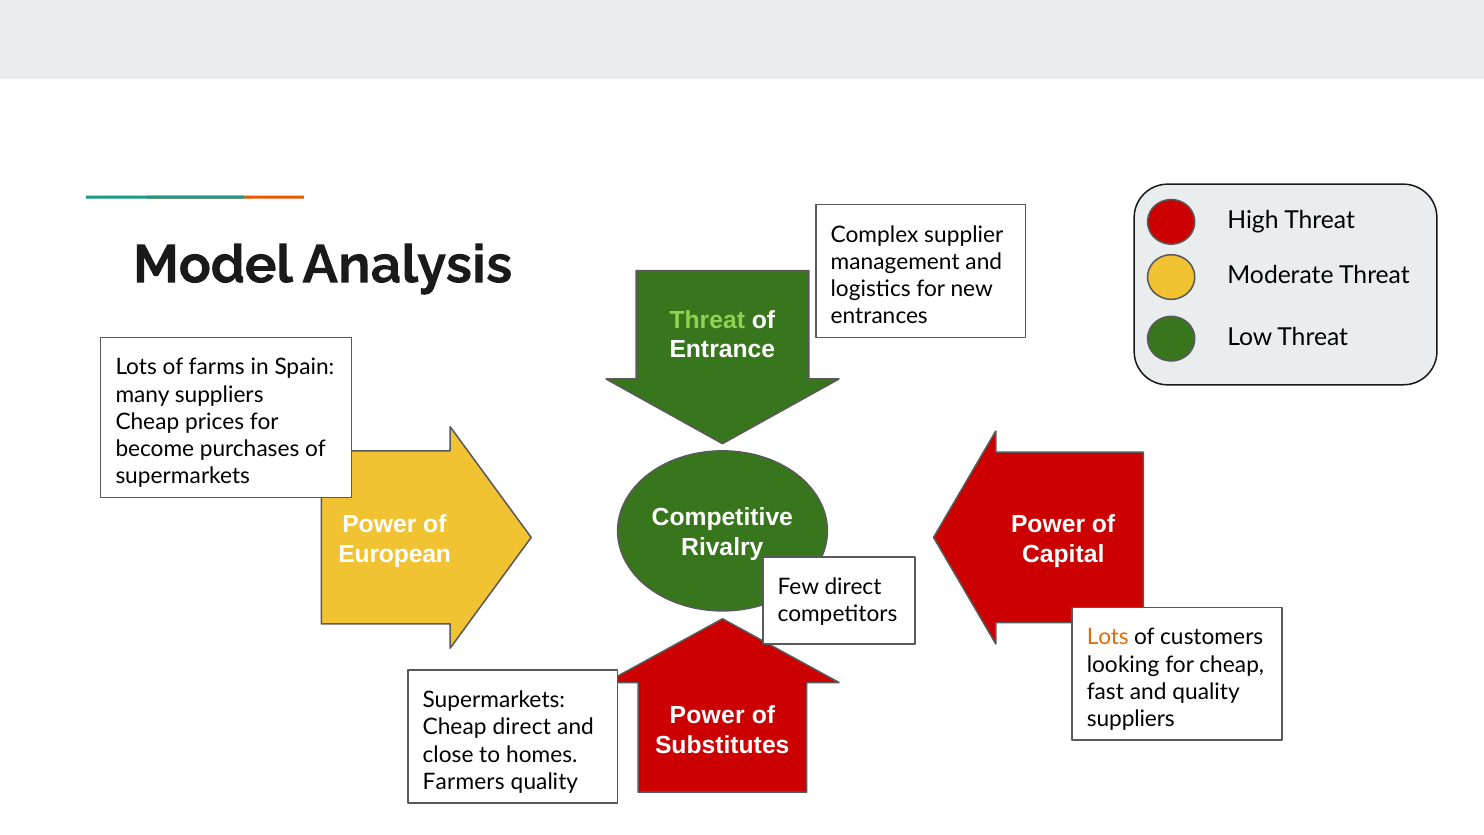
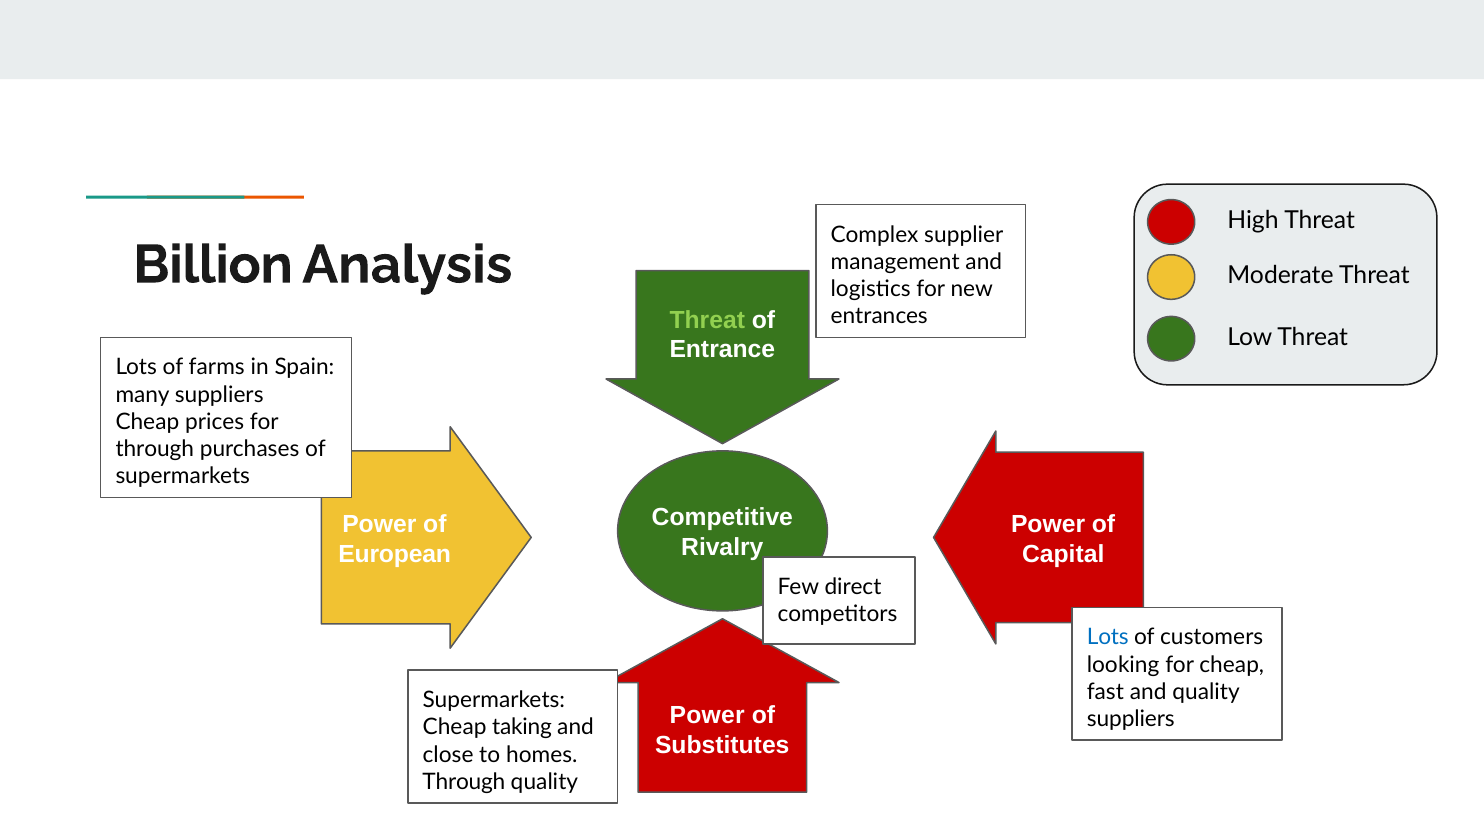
Model: Model -> Billion (213, 265)
become: become -> through (155, 449)
Lots colour: orange -> blue (1108, 637)
Cheap direct: direct -> taking (522, 727)
Farmers: Farmers -> Through (464, 782)
